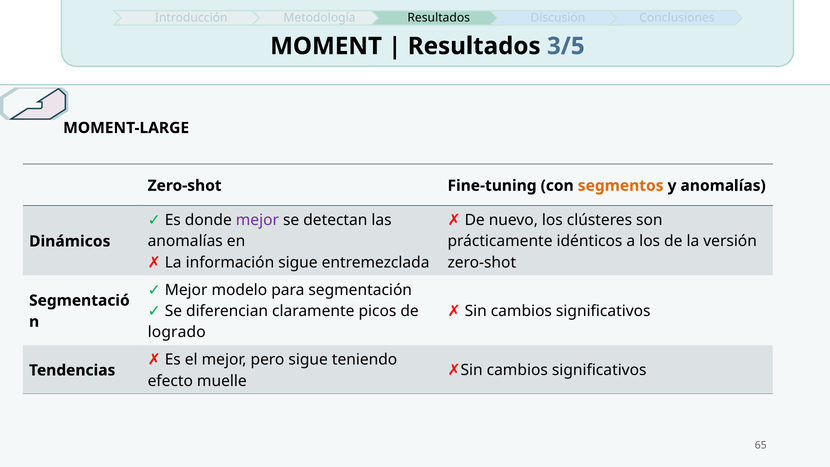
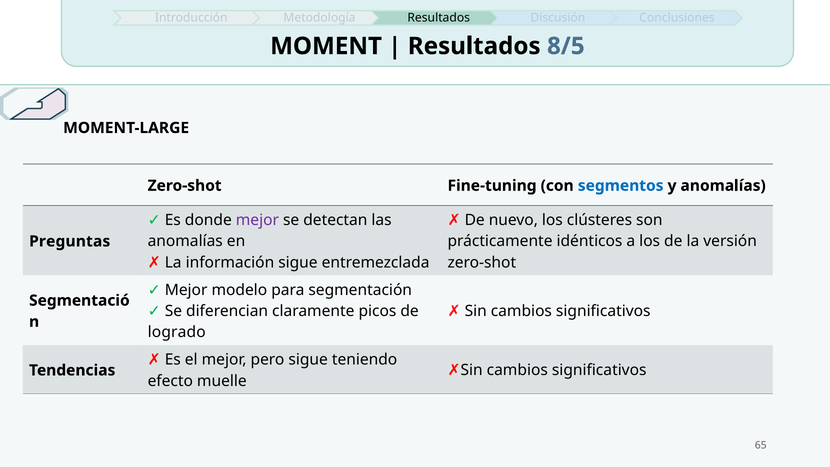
3/5: 3/5 -> 8/5 (566, 46)
segmentos colour: orange -> blue (621, 186)
Dinámicos: Dinámicos -> Preguntas (70, 241)
